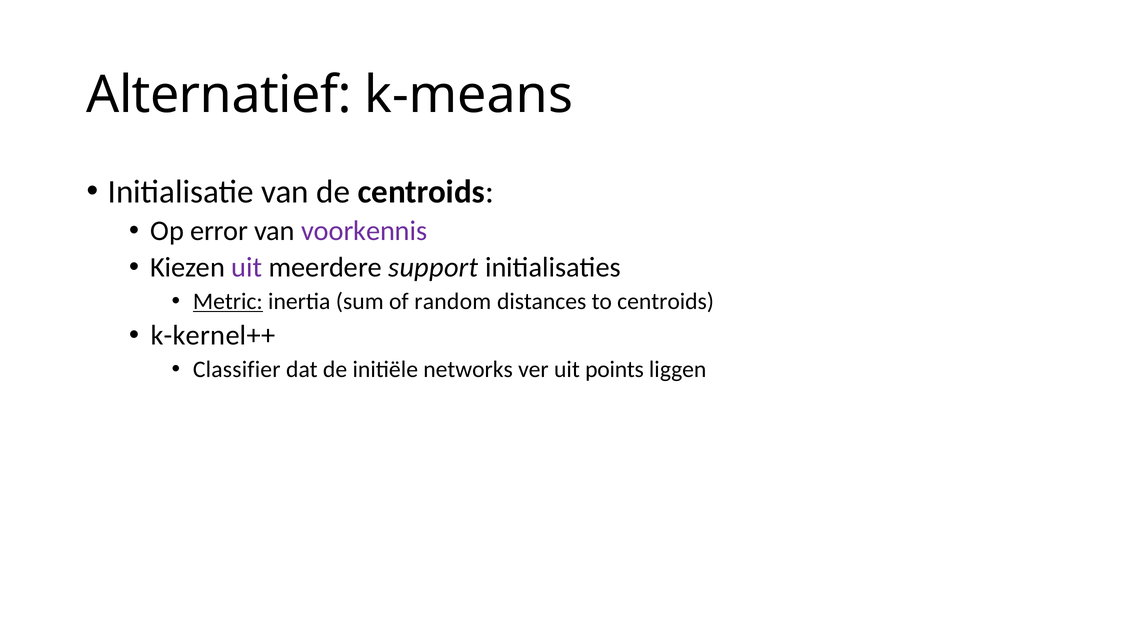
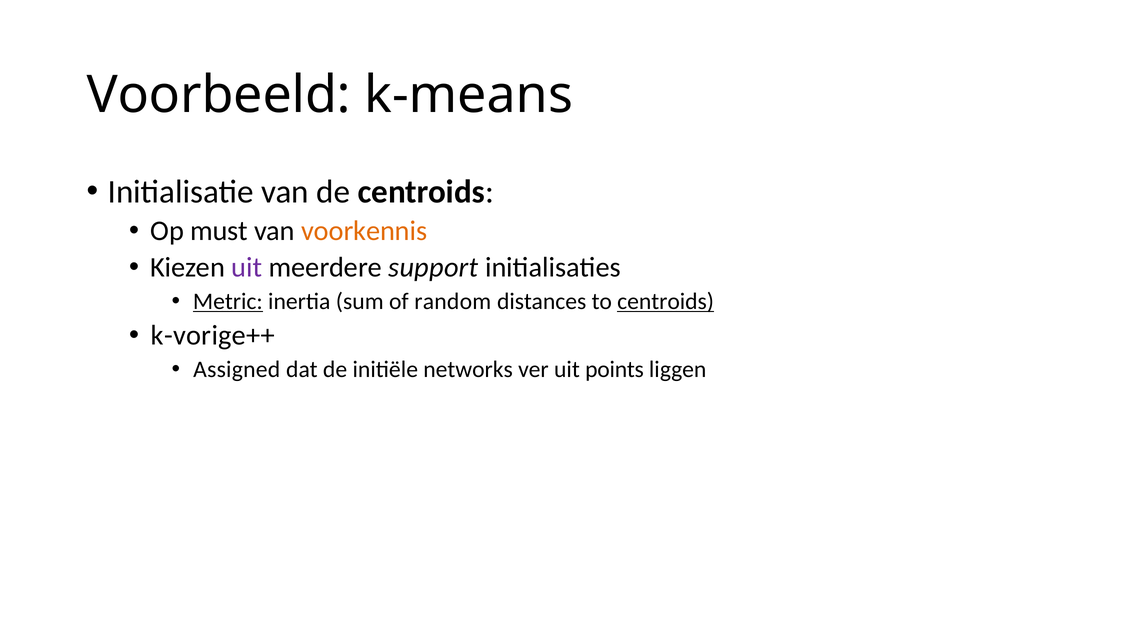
Alternatief: Alternatief -> Voorbeeld (219, 95)
error: error -> must (219, 231)
voorkennis colour: purple -> orange (364, 231)
centroids underline: none -> present (666, 302)
k-kernel++: k-kernel++ -> k-vorige++ (213, 336)
Classifier: Classifier -> Assigned (237, 370)
